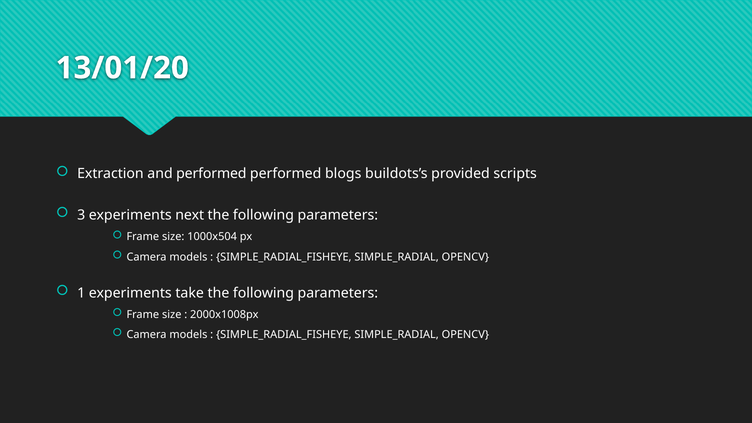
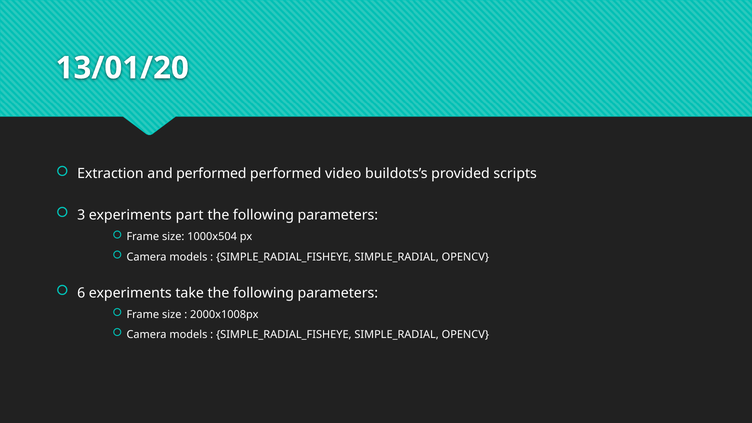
blogs: blogs -> video (343, 174)
next: next -> part (190, 215)
1: 1 -> 6 (81, 293)
